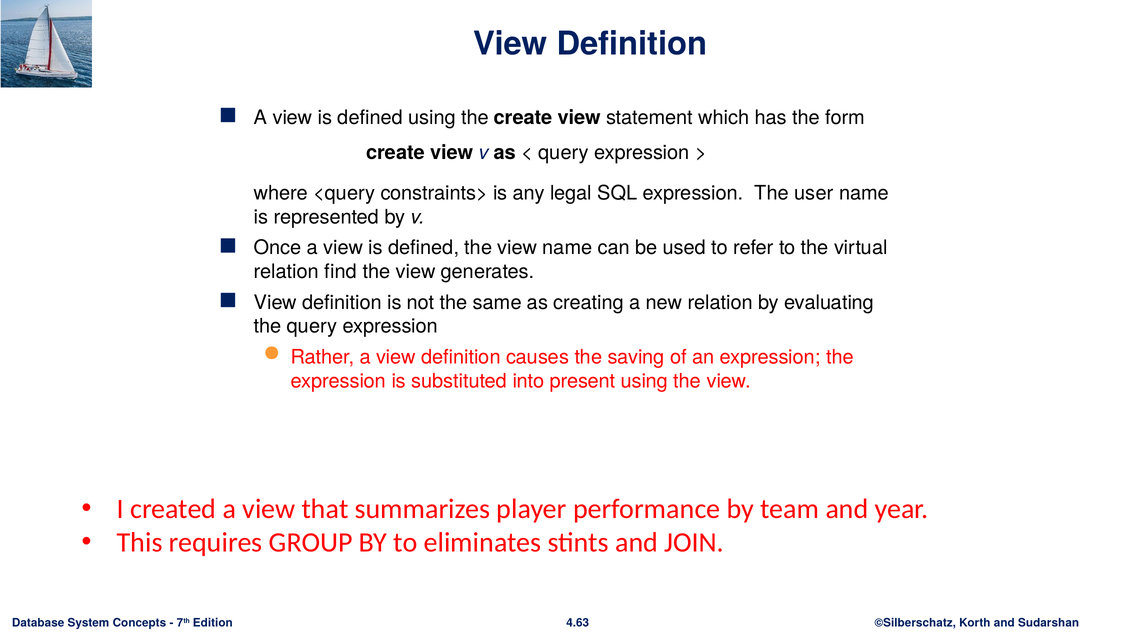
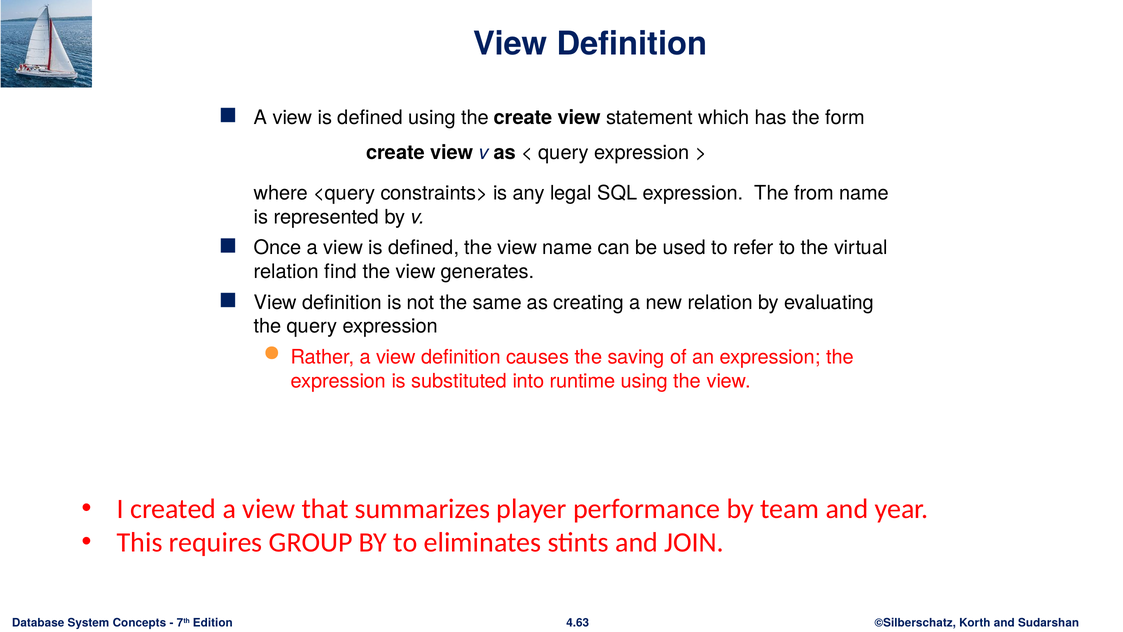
user: user -> from (814, 193)
present: present -> runtime (583, 381)
